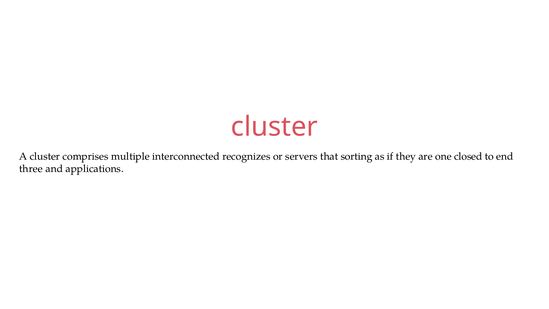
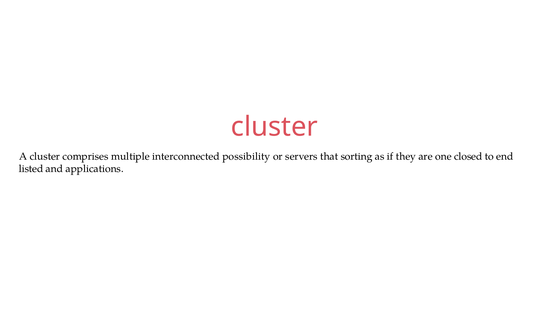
recognizes: recognizes -> possibility (246, 156)
three: three -> listed (31, 169)
